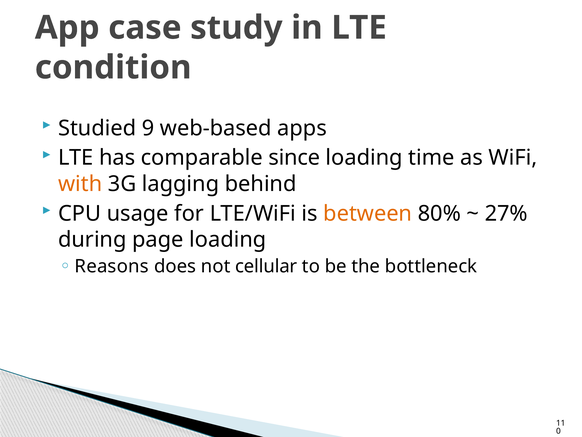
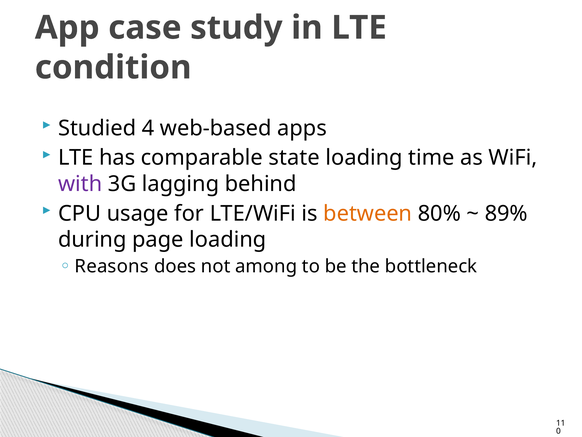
9: 9 -> 4 (148, 128)
since: since -> state (294, 158)
with colour: orange -> purple (80, 184)
27%: 27% -> 89% (506, 213)
cellular: cellular -> among (266, 266)
